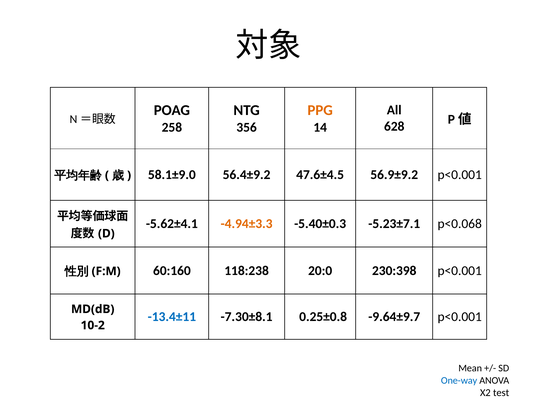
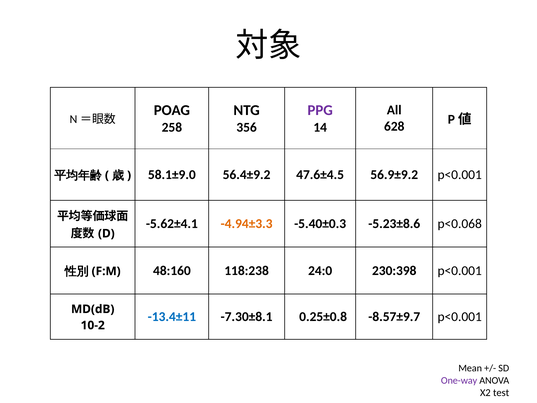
PPG colour: orange -> purple (320, 110)
-5.23±7.1: -5.23±7.1 -> -5.23±8.6 (394, 224)
60:160: 60:160 -> 48:160 (172, 271)
20:0: 20:0 -> 24:0 (320, 271)
-9.64±9.7: -9.64±9.7 -> -8.57±9.7 (394, 317)
One-way colour: blue -> purple (459, 380)
